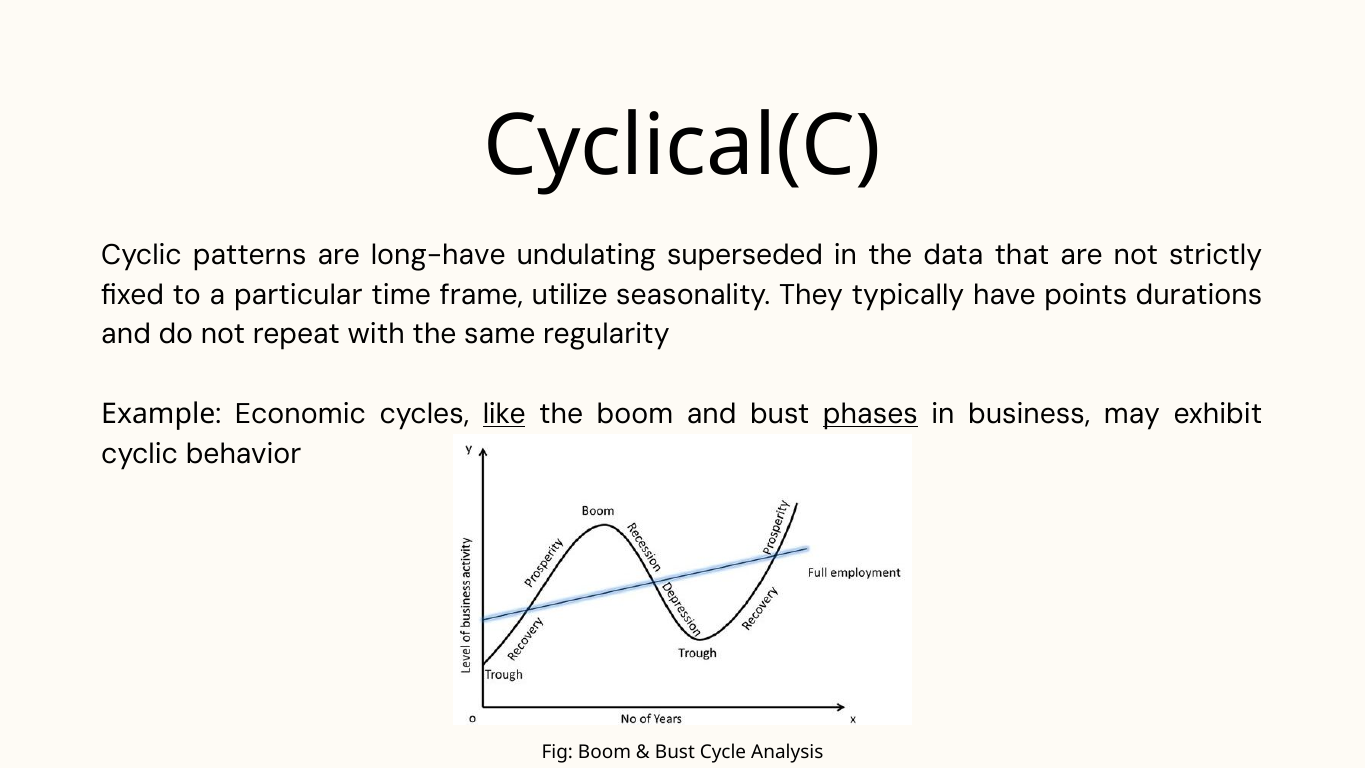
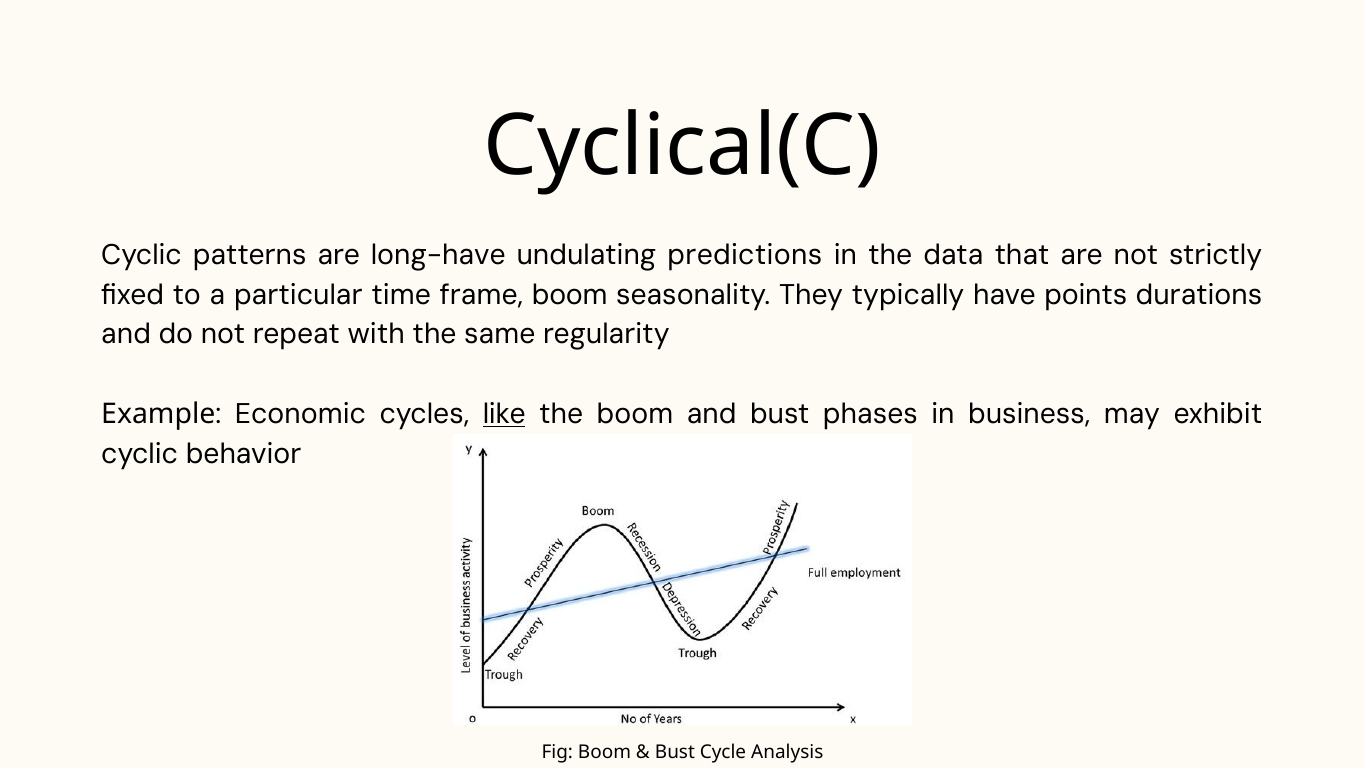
superseded: superseded -> predictions (745, 255)
frame utilize: utilize -> boom (570, 295)
phases underline: present -> none (870, 414)
